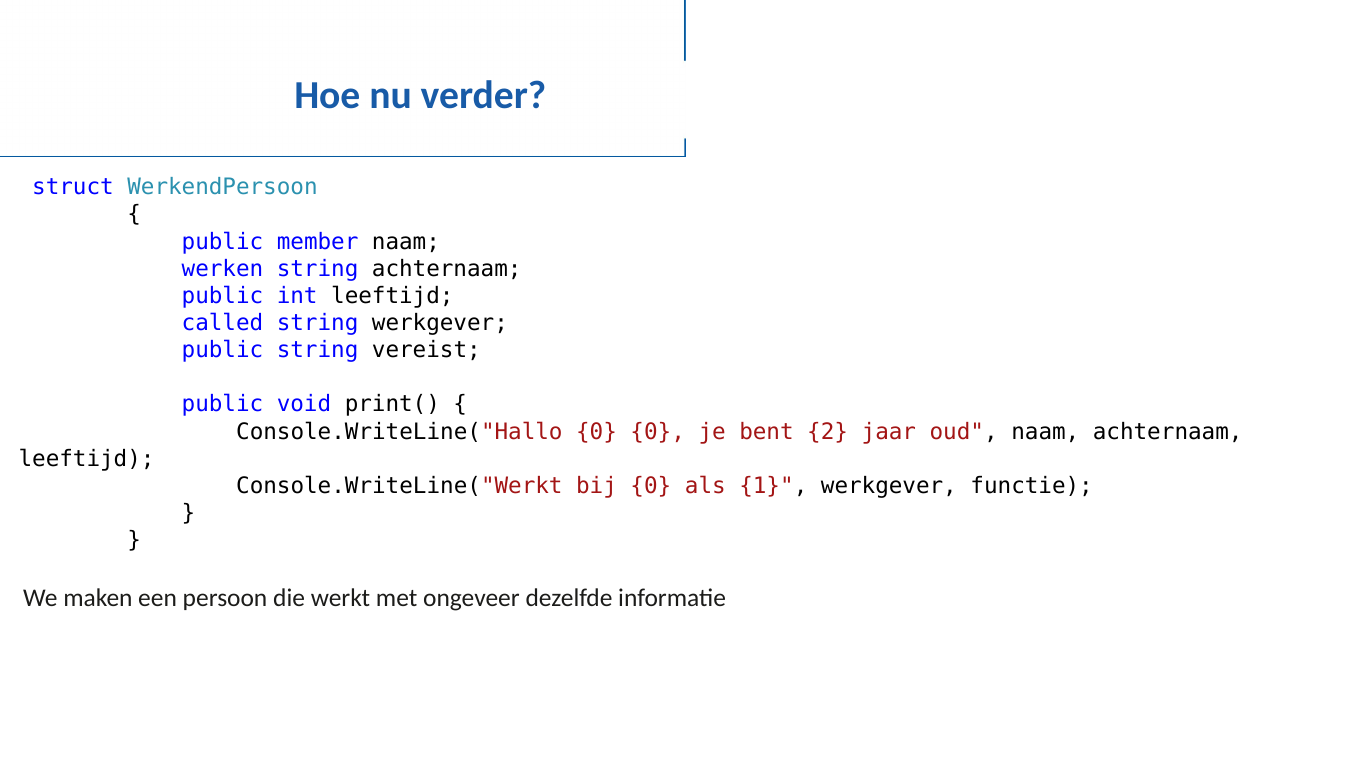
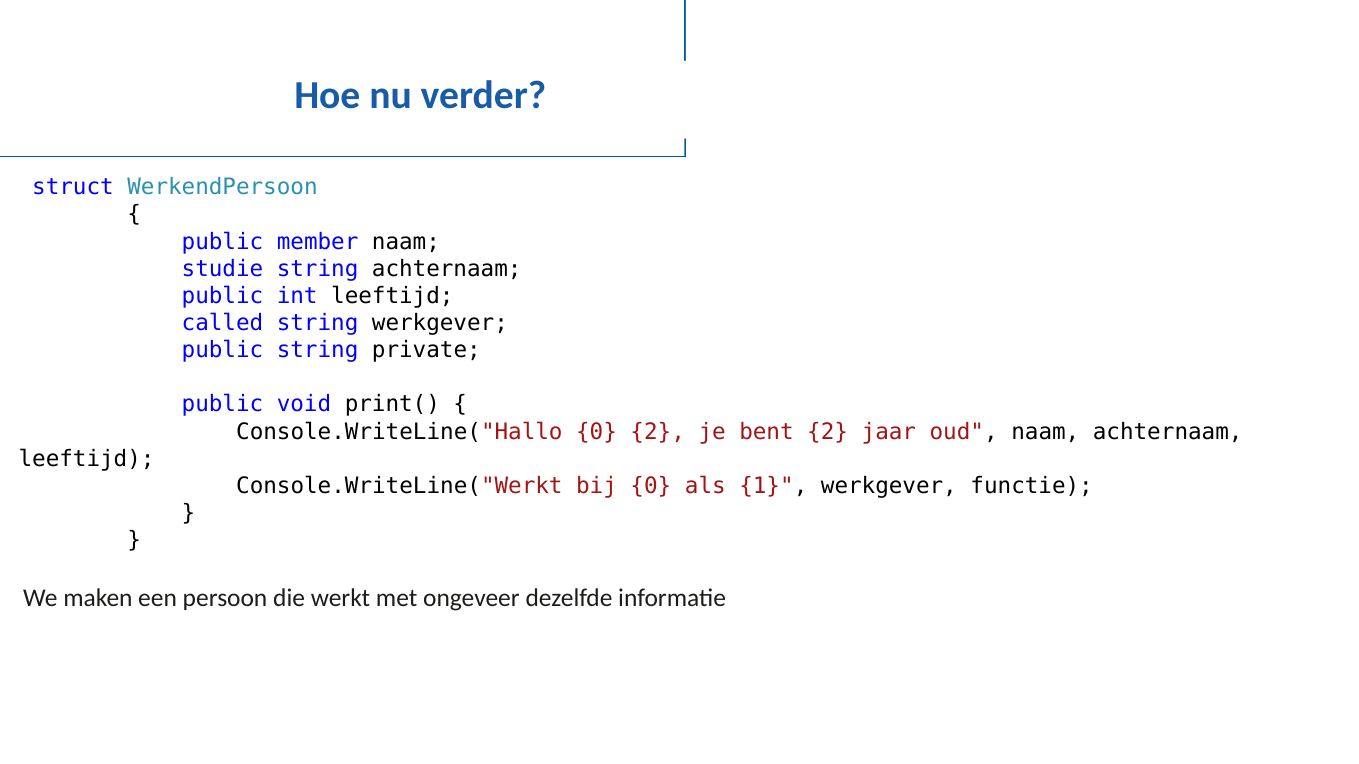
werken: werken -> studie (222, 269)
vereist: vereist -> private (426, 350)
0 0: 0 -> 2 (658, 432)
